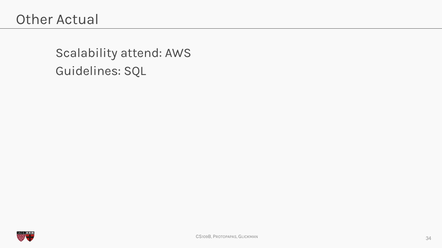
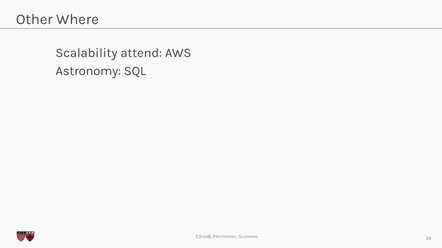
Actual: Actual -> Where (78, 19)
Guidelines: Guidelines -> Astronomy (88, 71)
